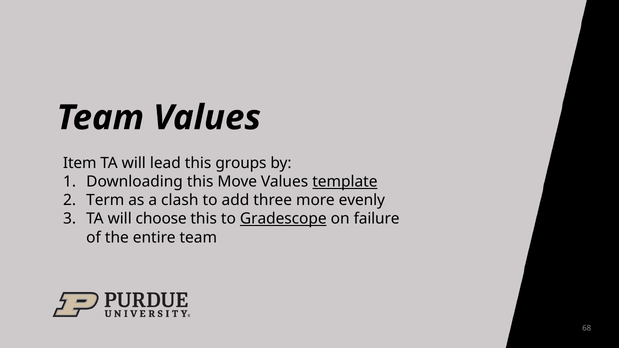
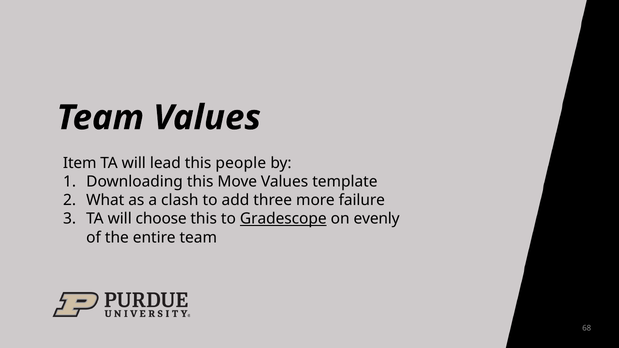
groups: groups -> people (241, 163)
template underline: present -> none (345, 182)
Term: Term -> What (105, 200)
evenly: evenly -> failure (362, 200)
failure: failure -> evenly (377, 219)
